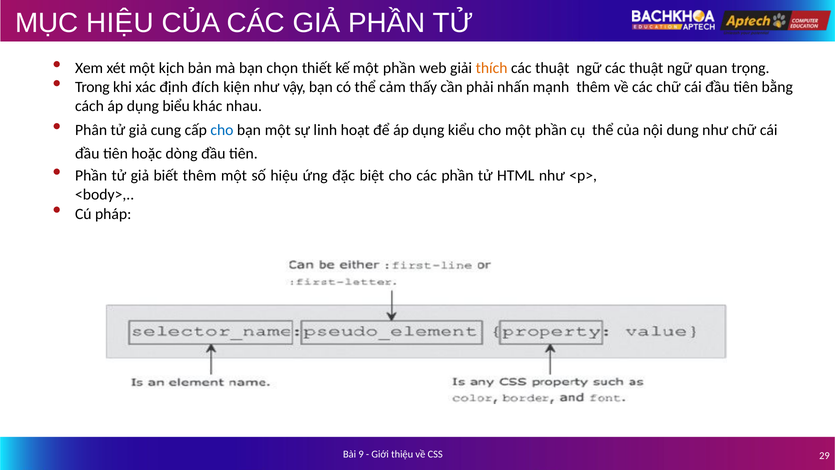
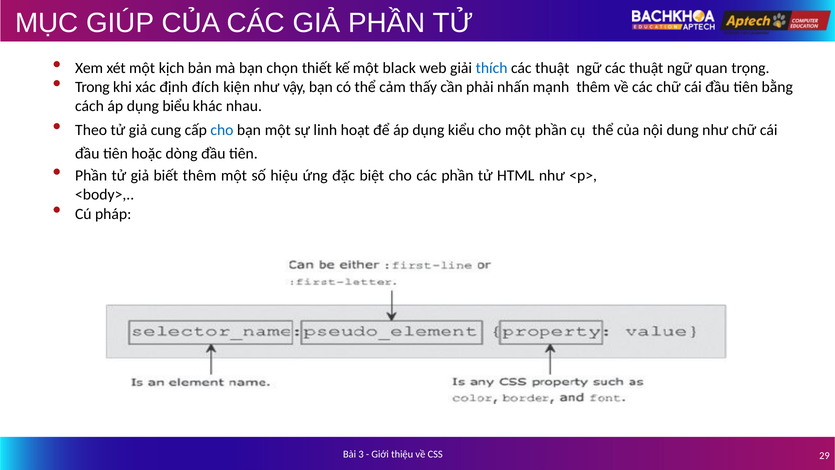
MỤC HIỆU: HIỆU -> GIÚP (120, 23)
kế một phần: phần -> black (399, 68)
thích colour: orange -> blue (492, 68)
Phân: Phân -> Theo (91, 130)
9: 9 -> 3 (361, 454)
